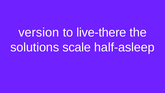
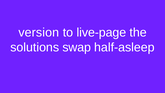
live-there: live-there -> live-page (101, 32)
scale: scale -> swap (77, 47)
